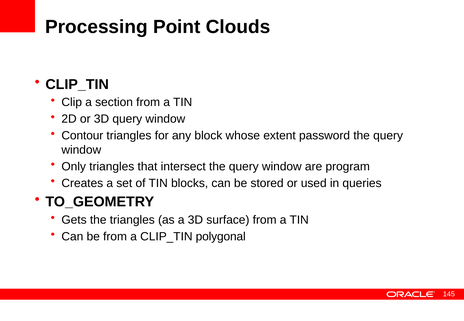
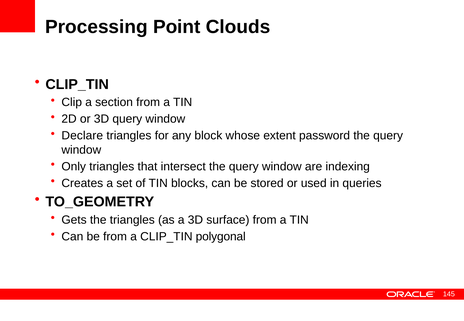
Contour: Contour -> Declare (82, 136)
program: program -> indexing (348, 167)
